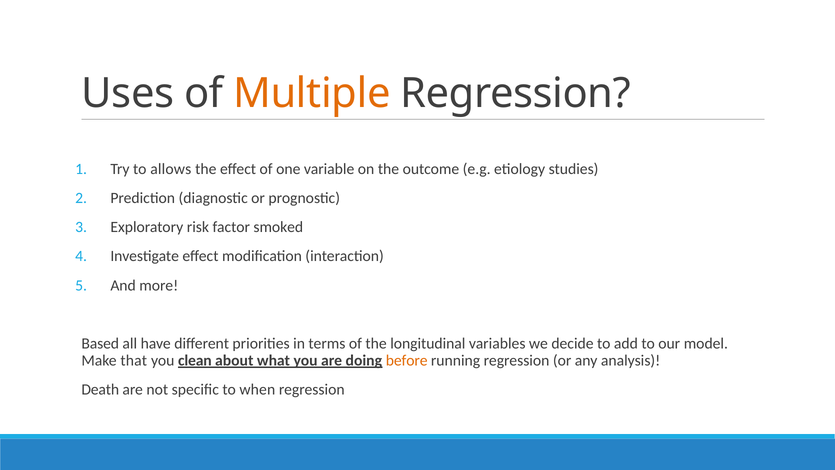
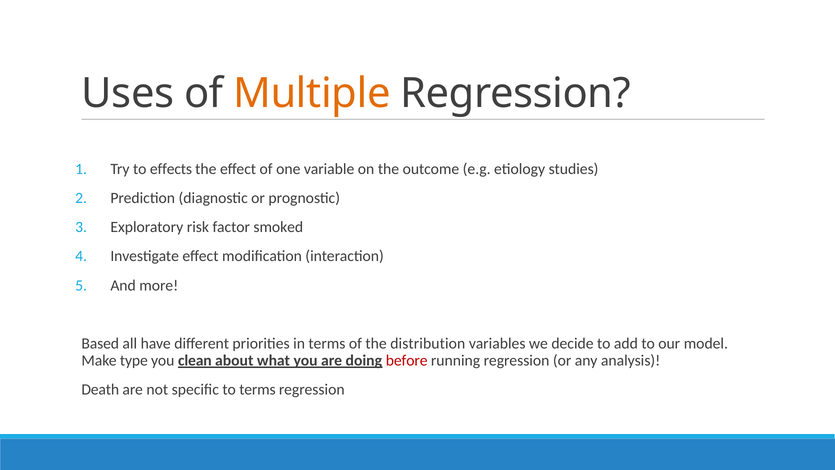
allows: allows -> effects (171, 169)
longitudinal: longitudinal -> distribution (428, 343)
that: that -> type (134, 360)
before colour: orange -> red (407, 360)
to when: when -> terms (257, 389)
